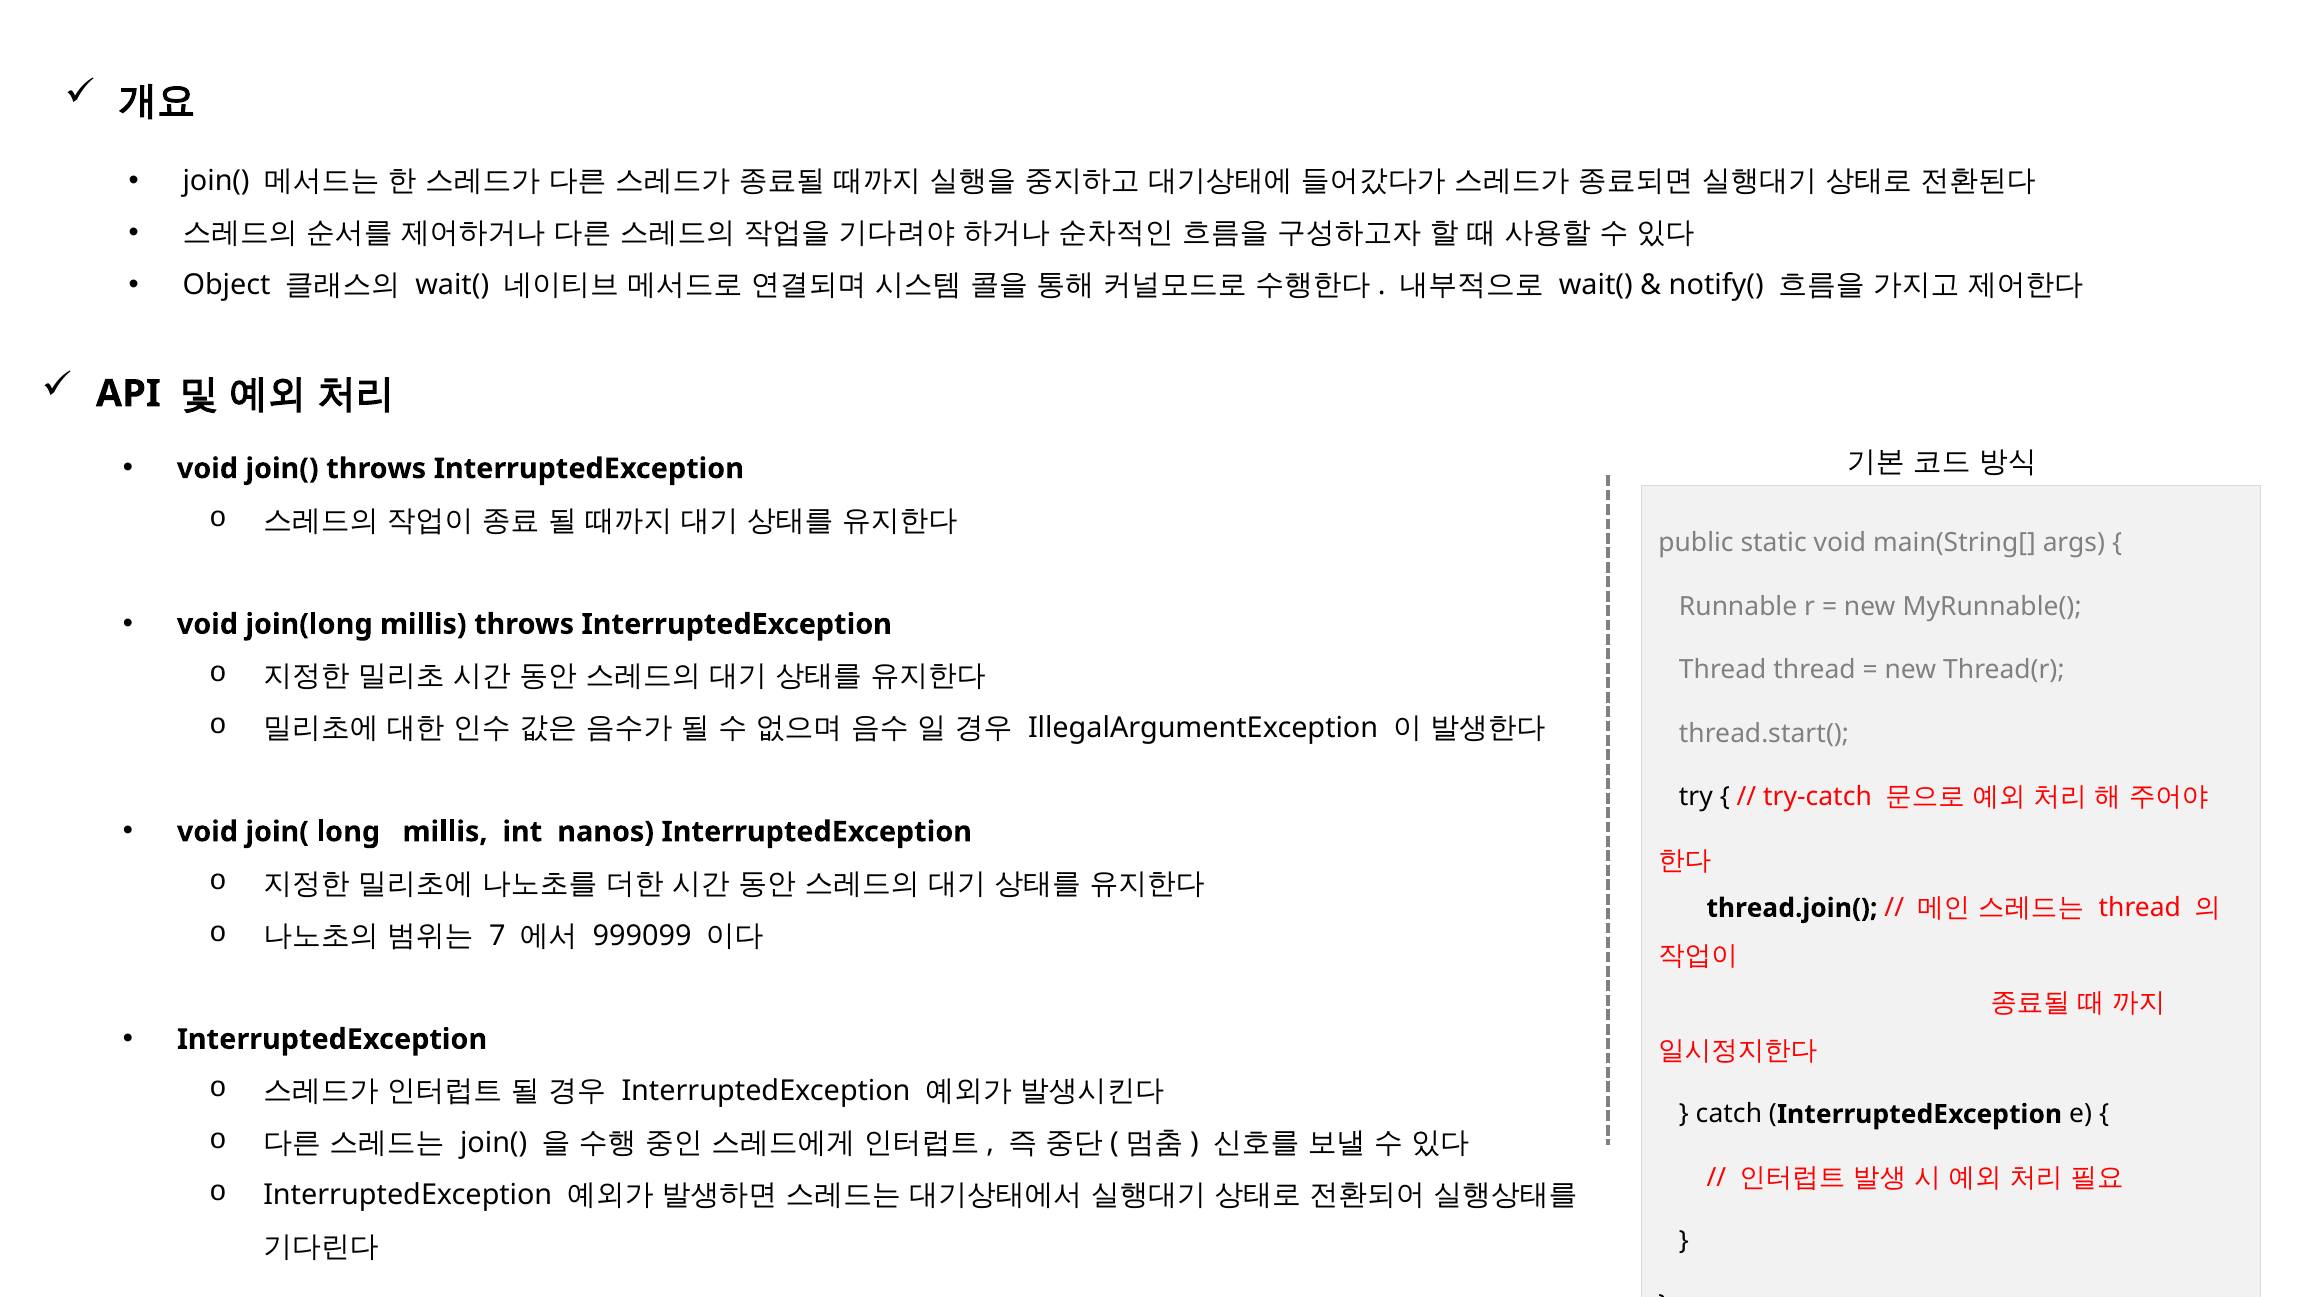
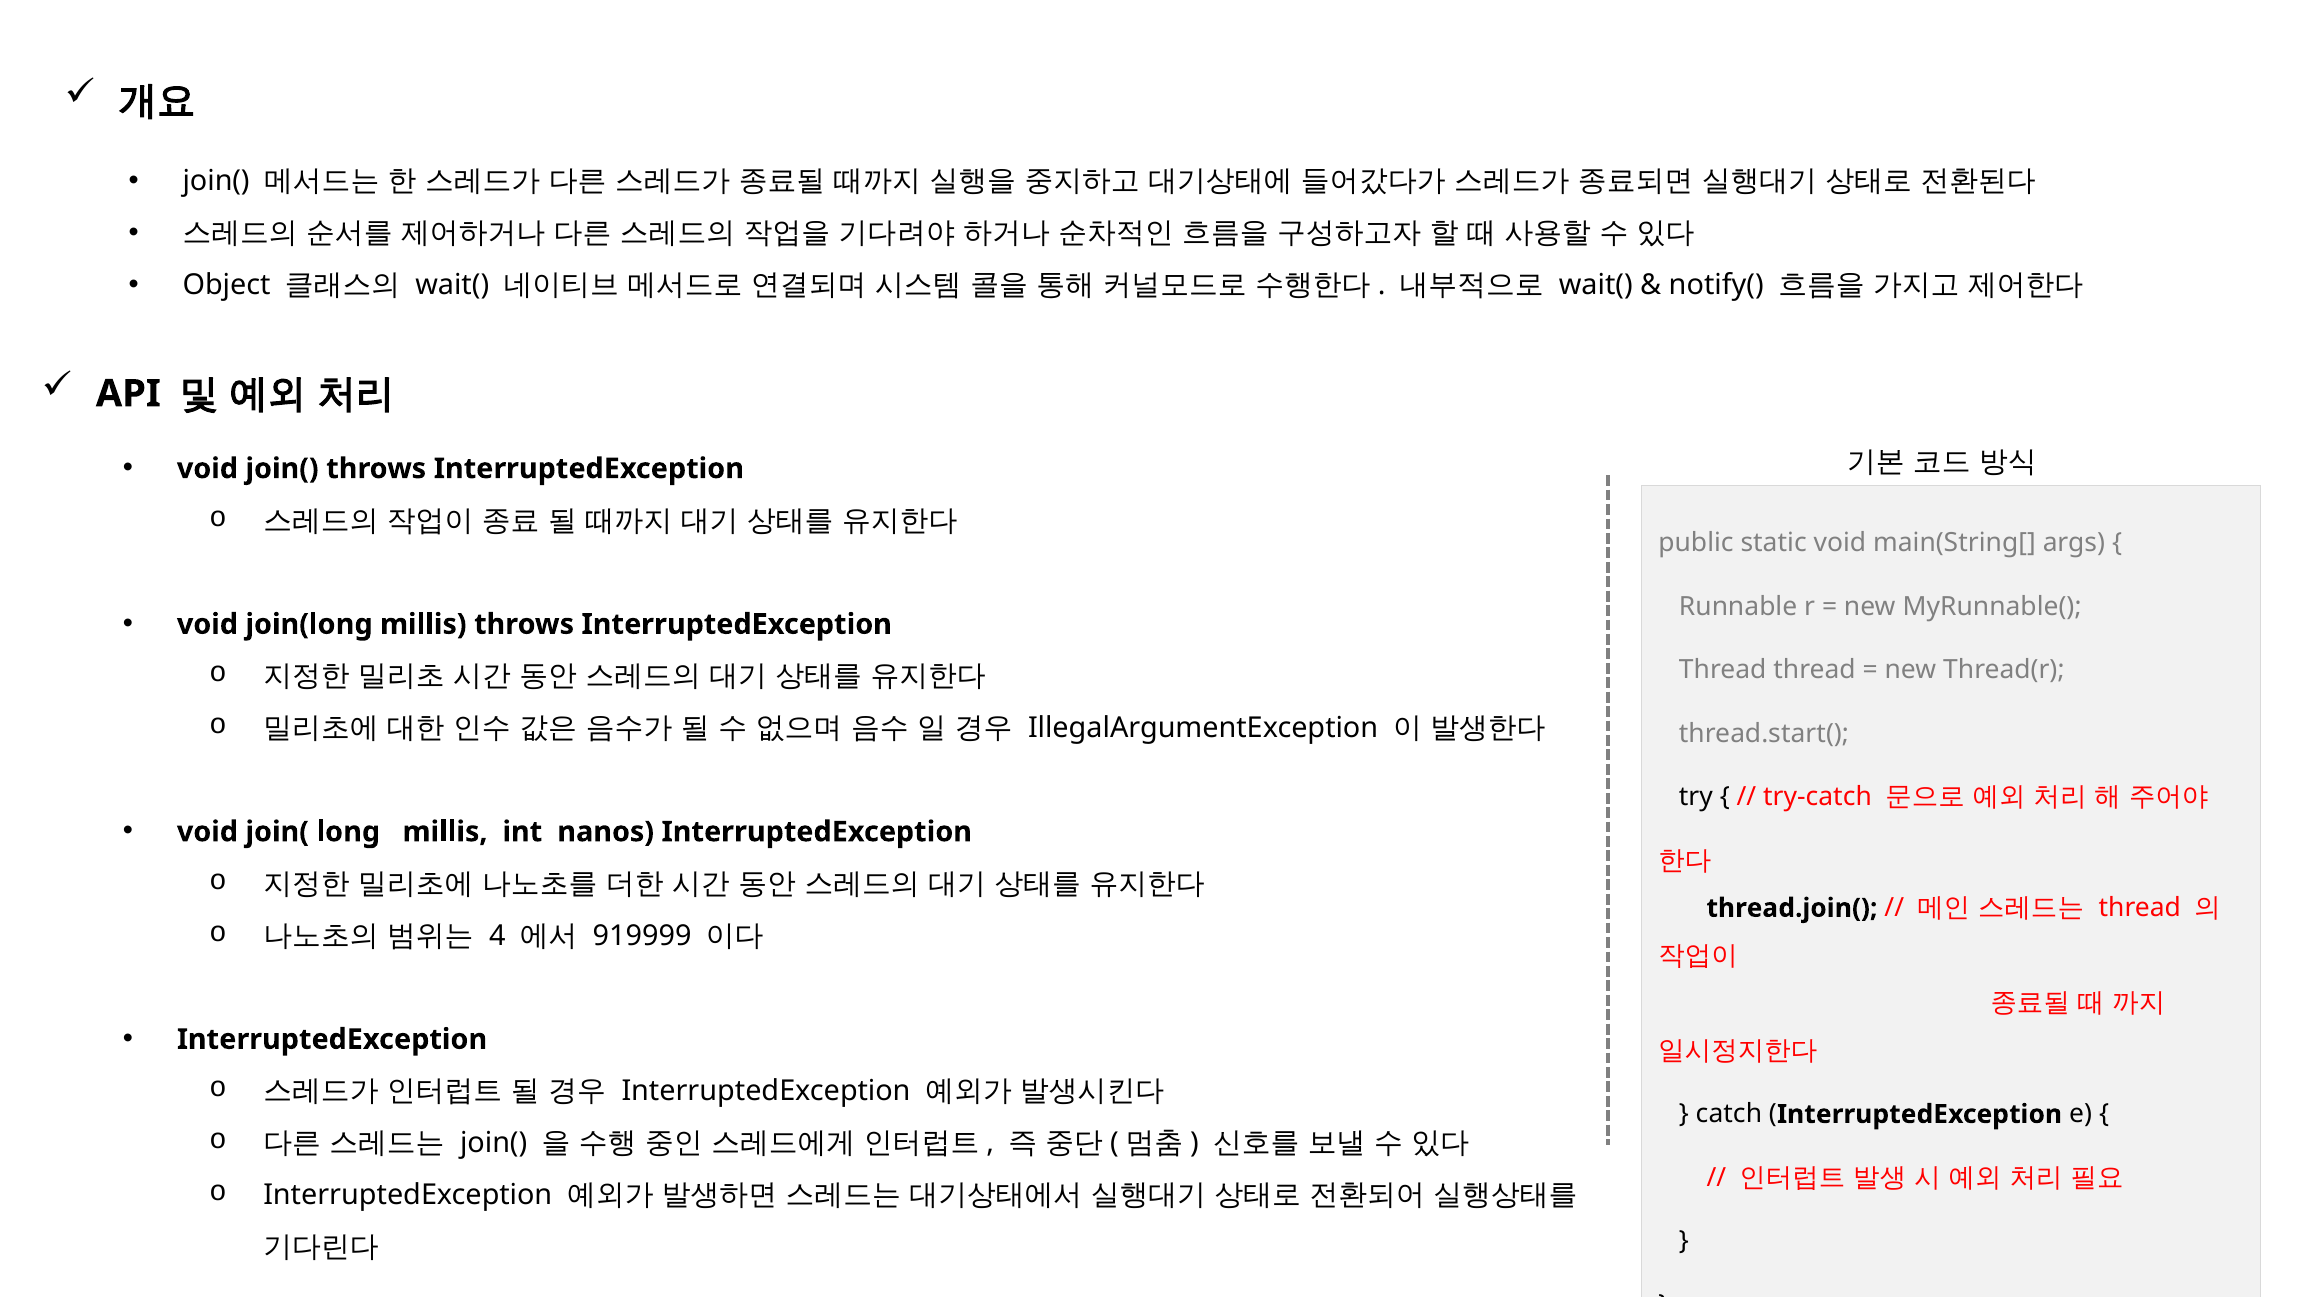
7: 7 -> 4 (497, 936)
999099: 999099 -> 919999 (642, 936)
